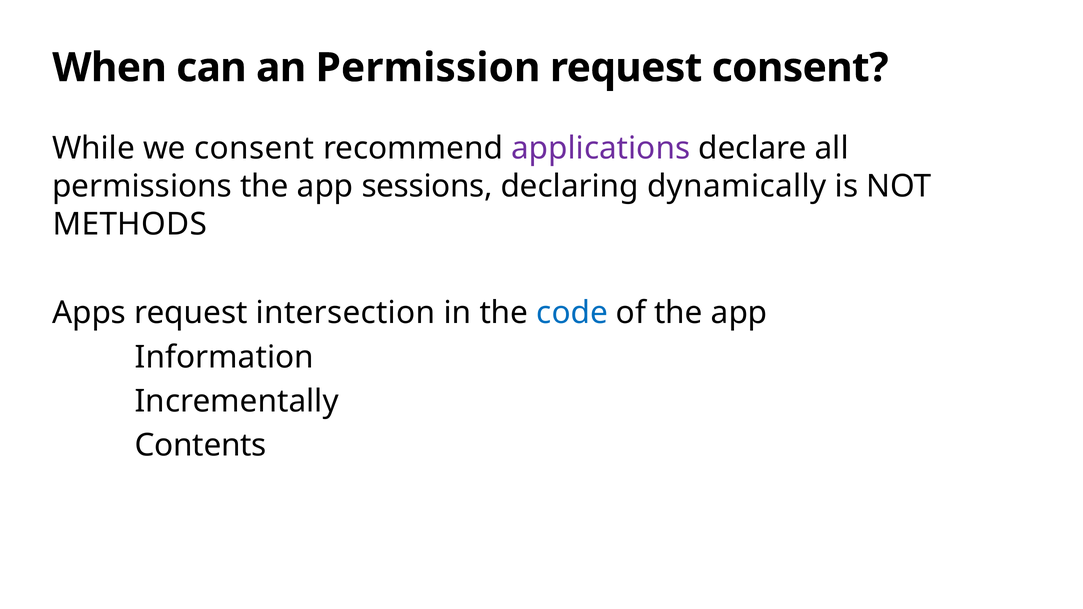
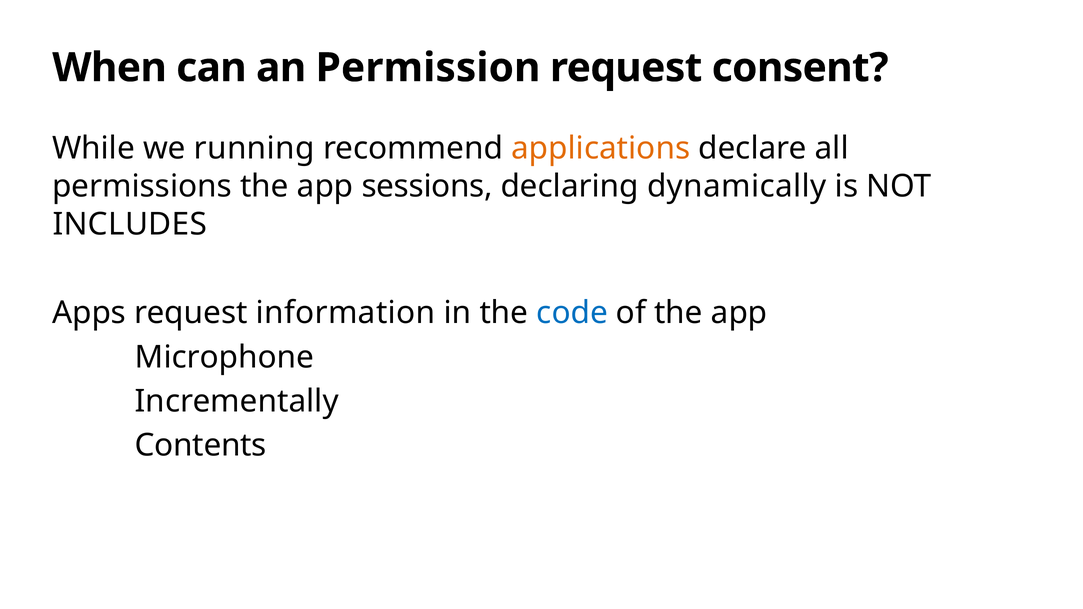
we consent: consent -> running (254, 149)
applications colour: purple -> orange (601, 149)
METHODS: METHODS -> INCLUDES (130, 224)
intersection: intersection -> information (346, 313)
Information: Information -> Microphone (225, 357)
